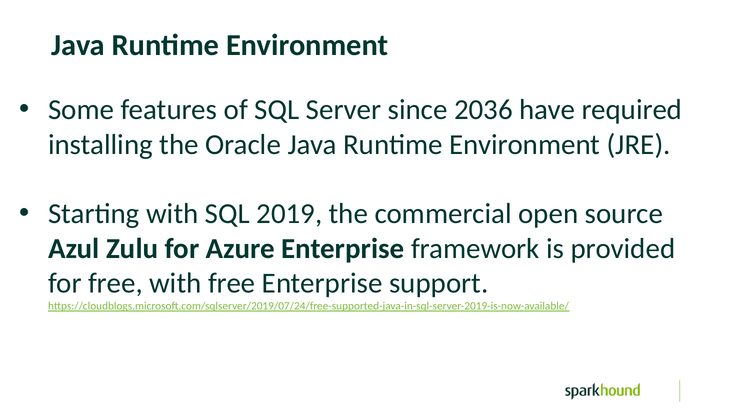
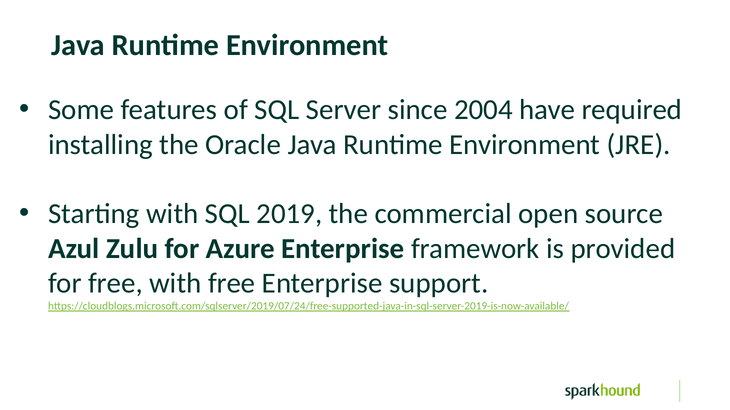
2036: 2036 -> 2004 (483, 110)
